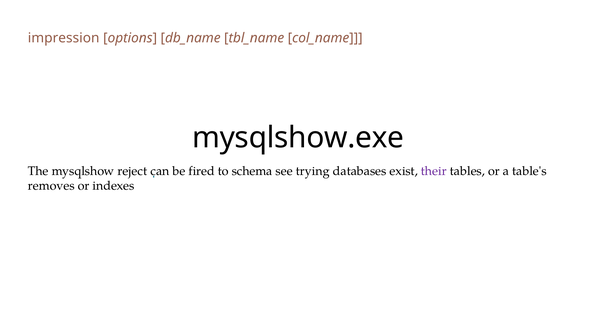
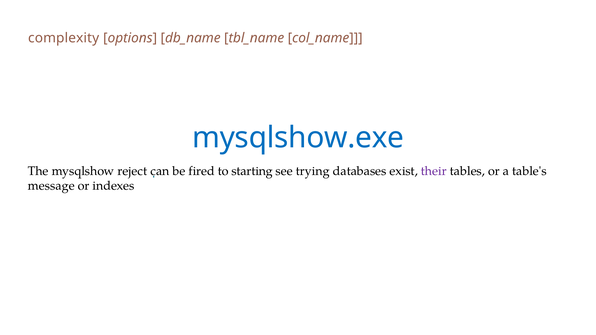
impression: impression -> complexity (64, 38)
mysqlshow.exe colour: black -> blue (298, 138)
schema: schema -> starting (252, 171)
removes: removes -> message (51, 186)
